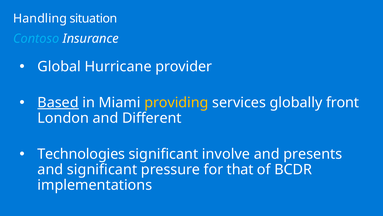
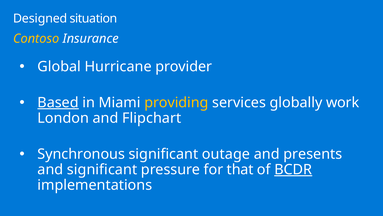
Handling: Handling -> Designed (40, 19)
Contoso colour: light blue -> yellow (36, 39)
front: front -> work (343, 102)
Different: Different -> Flipchart (152, 118)
Technologies: Technologies -> Synchronous (81, 154)
involve: involve -> outage (226, 154)
BCDR underline: none -> present (293, 169)
